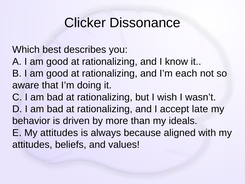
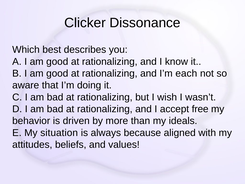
late: late -> free (200, 109)
E My attitudes: attitudes -> situation (59, 133)
